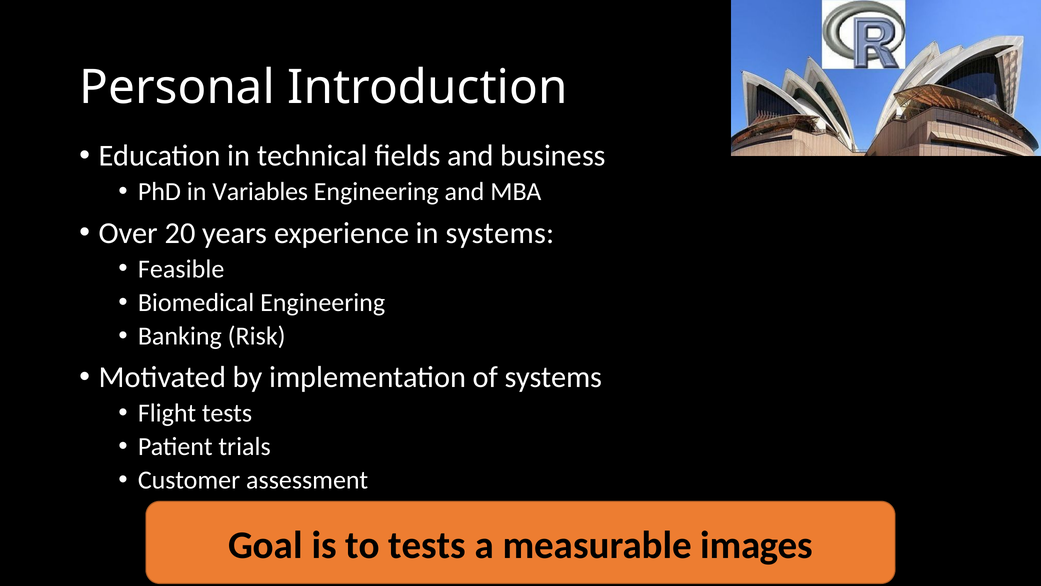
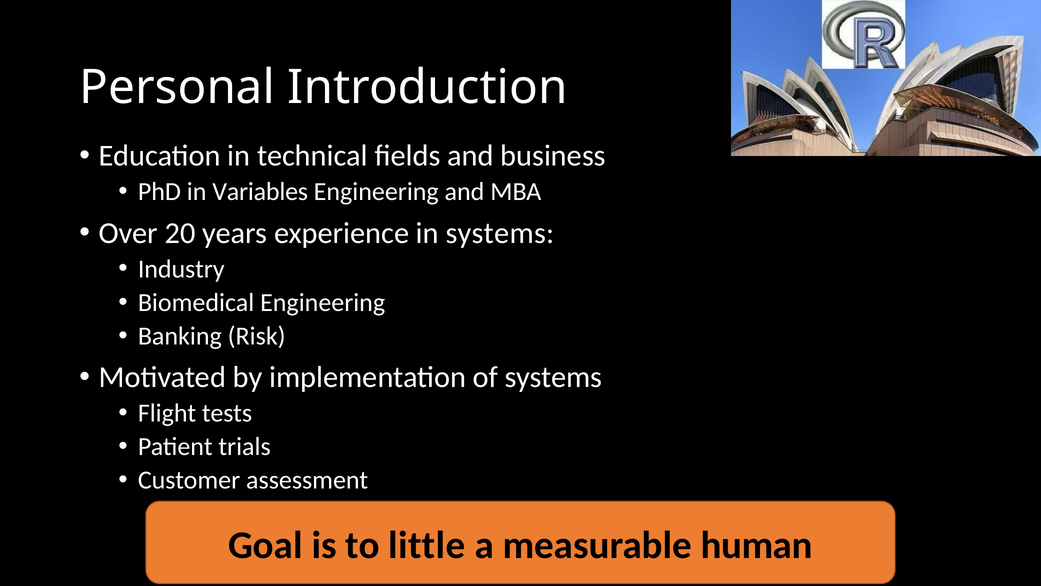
Feasible: Feasible -> Industry (181, 269)
to tests: tests -> little (427, 545)
images: images -> human (757, 545)
